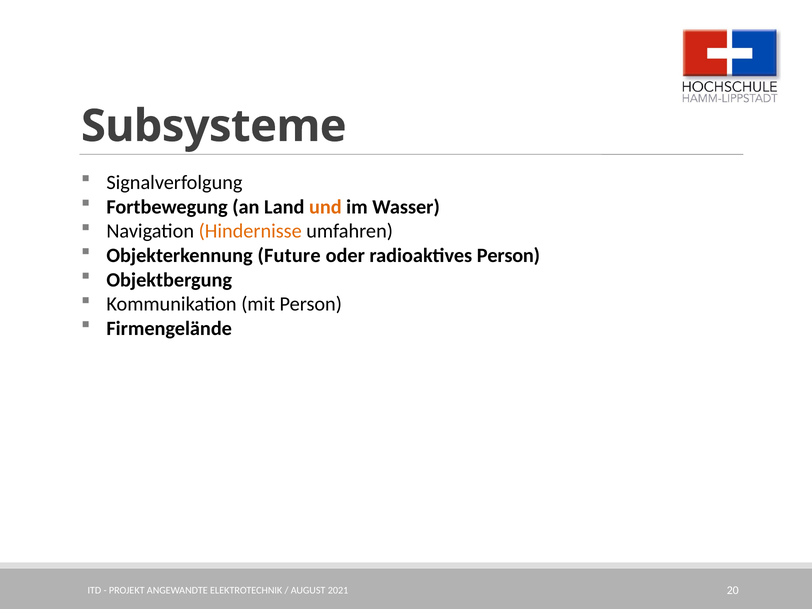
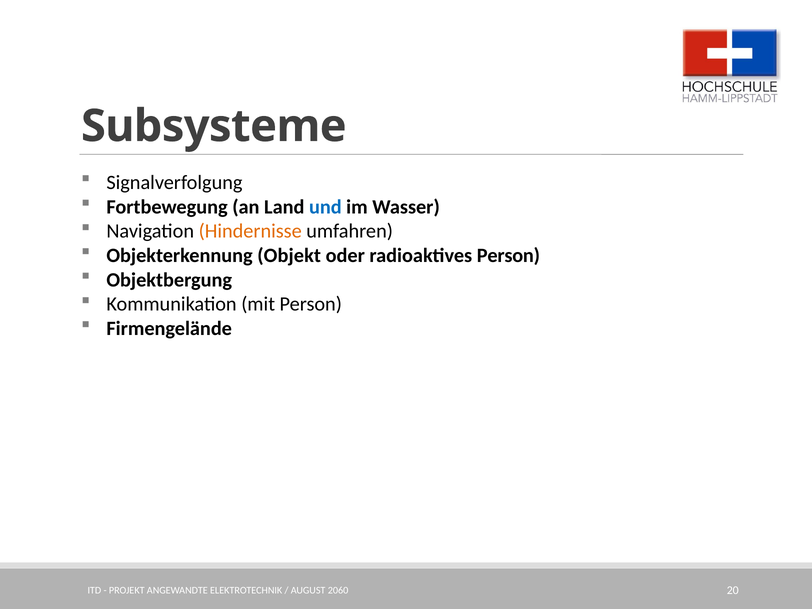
und colour: orange -> blue (325, 207)
Future: Future -> Objekt (289, 256)
2021: 2021 -> 2060 (338, 591)
